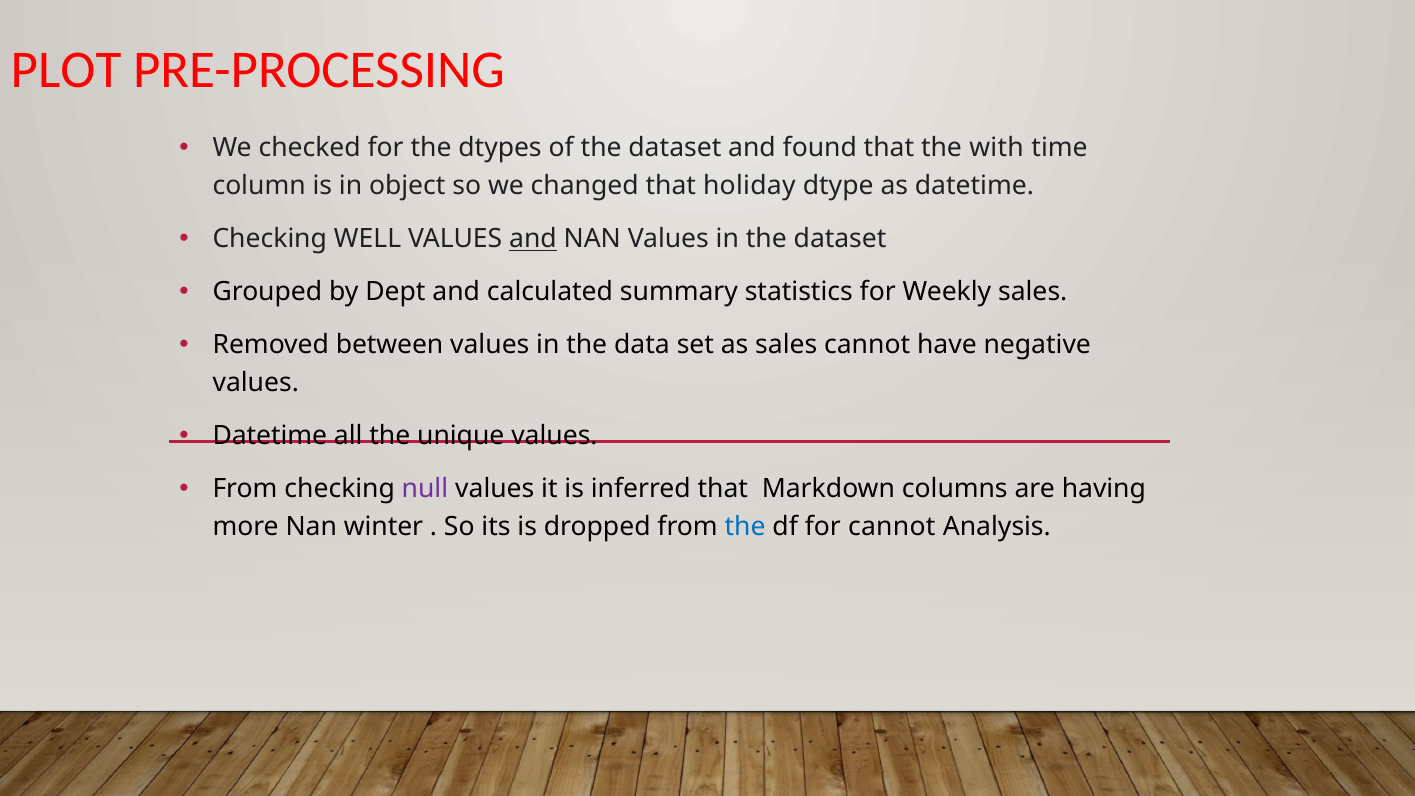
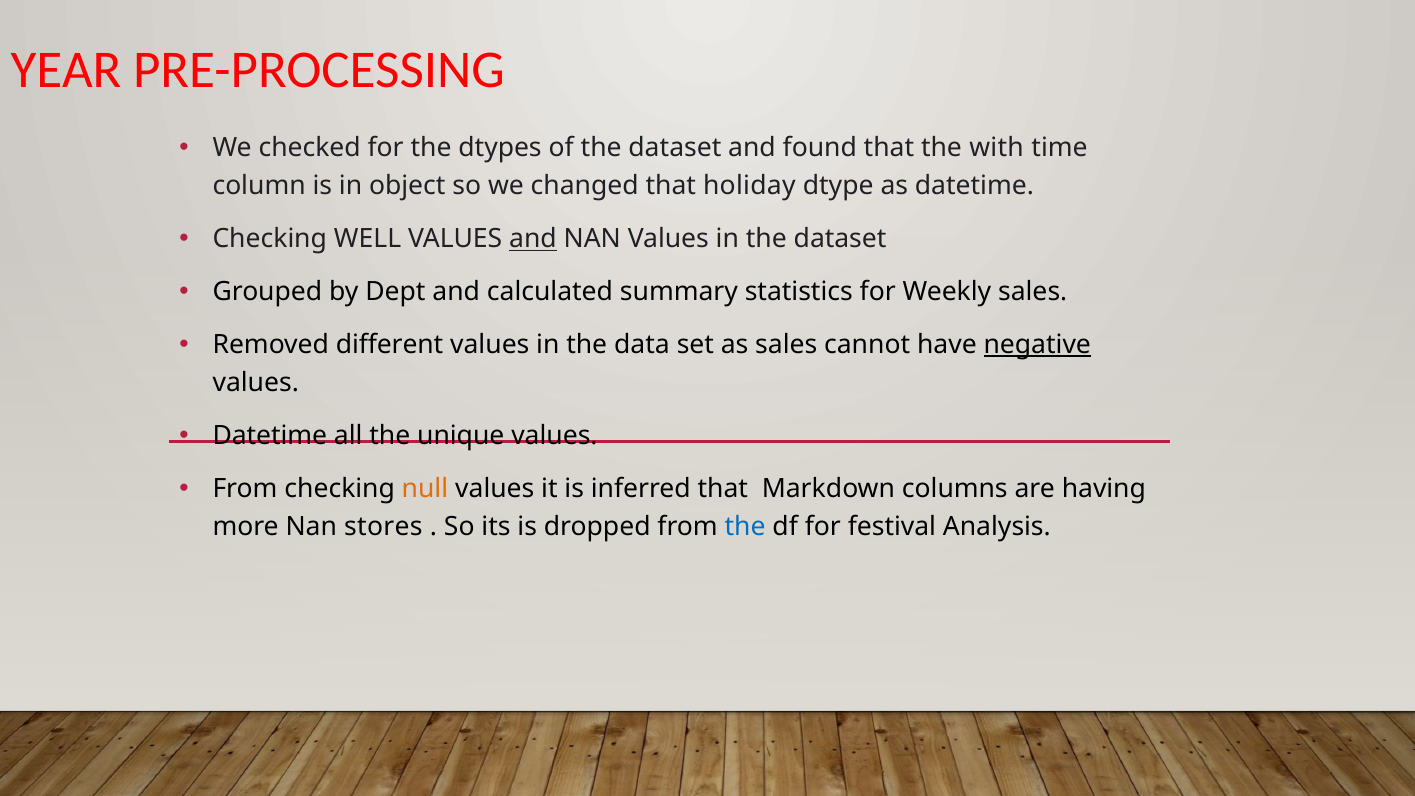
PLOT: PLOT -> YEAR (66, 70)
between: between -> different (390, 345)
negative underline: none -> present (1037, 345)
null colour: purple -> orange (425, 489)
winter: winter -> stores (383, 527)
for cannot: cannot -> festival (892, 527)
